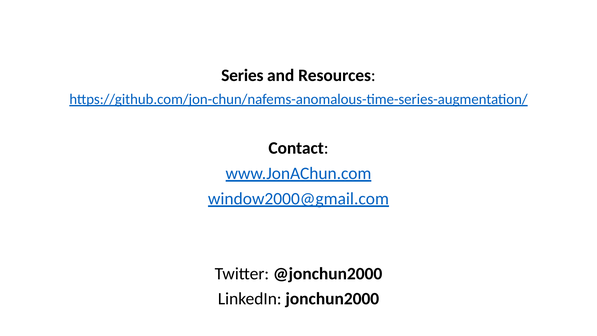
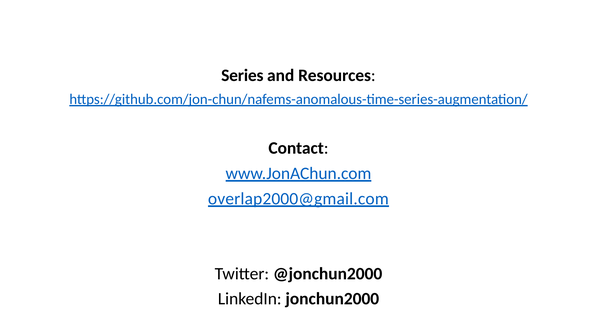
window2000@gmail.com: window2000@gmail.com -> overlap2000@gmail.com (298, 199)
